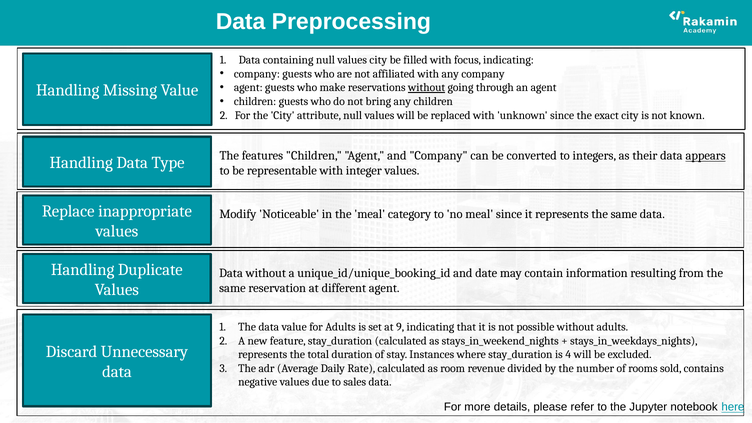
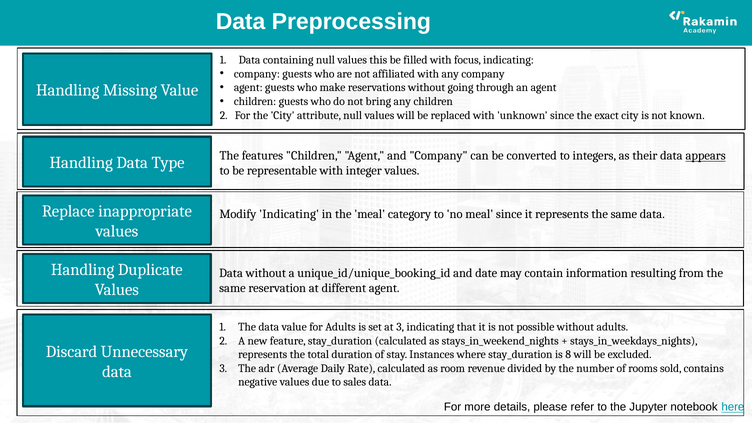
values city: city -> this (378, 60)
without underline: present -> none (427, 88)
Modify Noticeable: Noticeable -> Indicating (289, 214)
at 9: 9 -> 3 (400, 327)
4: 4 -> 8 (568, 355)
